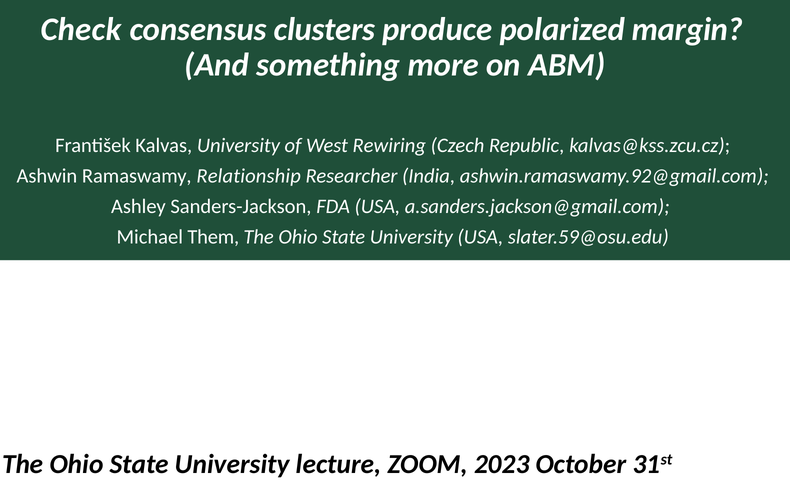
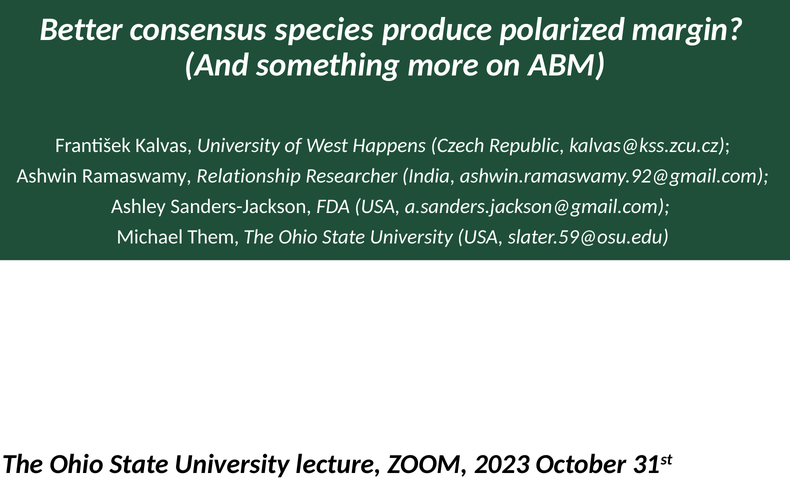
Check: Check -> Better (81, 30)
clusters: clusters -> species (324, 30)
Rewiring: Rewiring -> Happens (389, 146)
